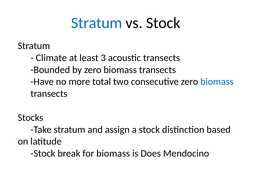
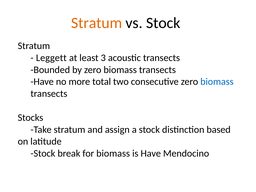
Stratum colour: blue -> orange (97, 23)
Climate: Climate -> Leggett (51, 58)
is Does: Does -> Have (151, 153)
